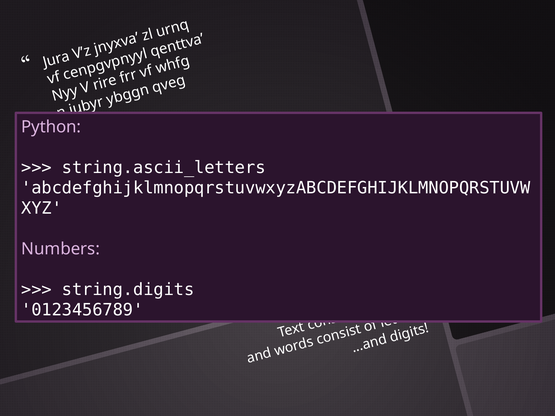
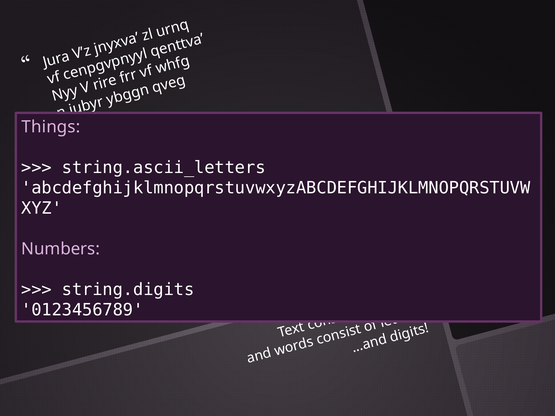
Python: Python -> Things (51, 127)
